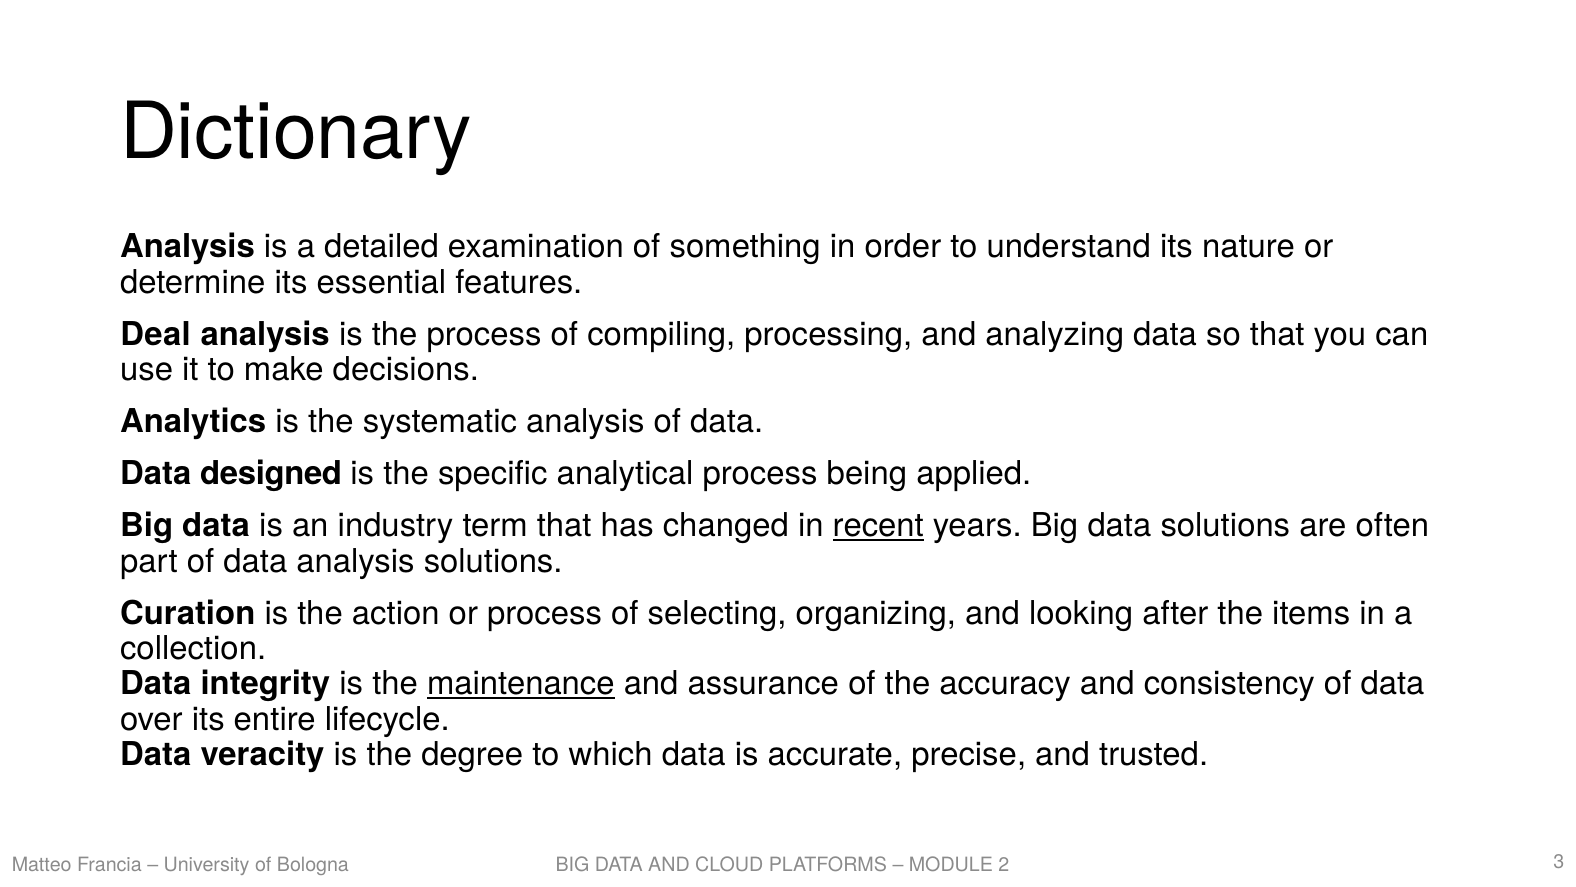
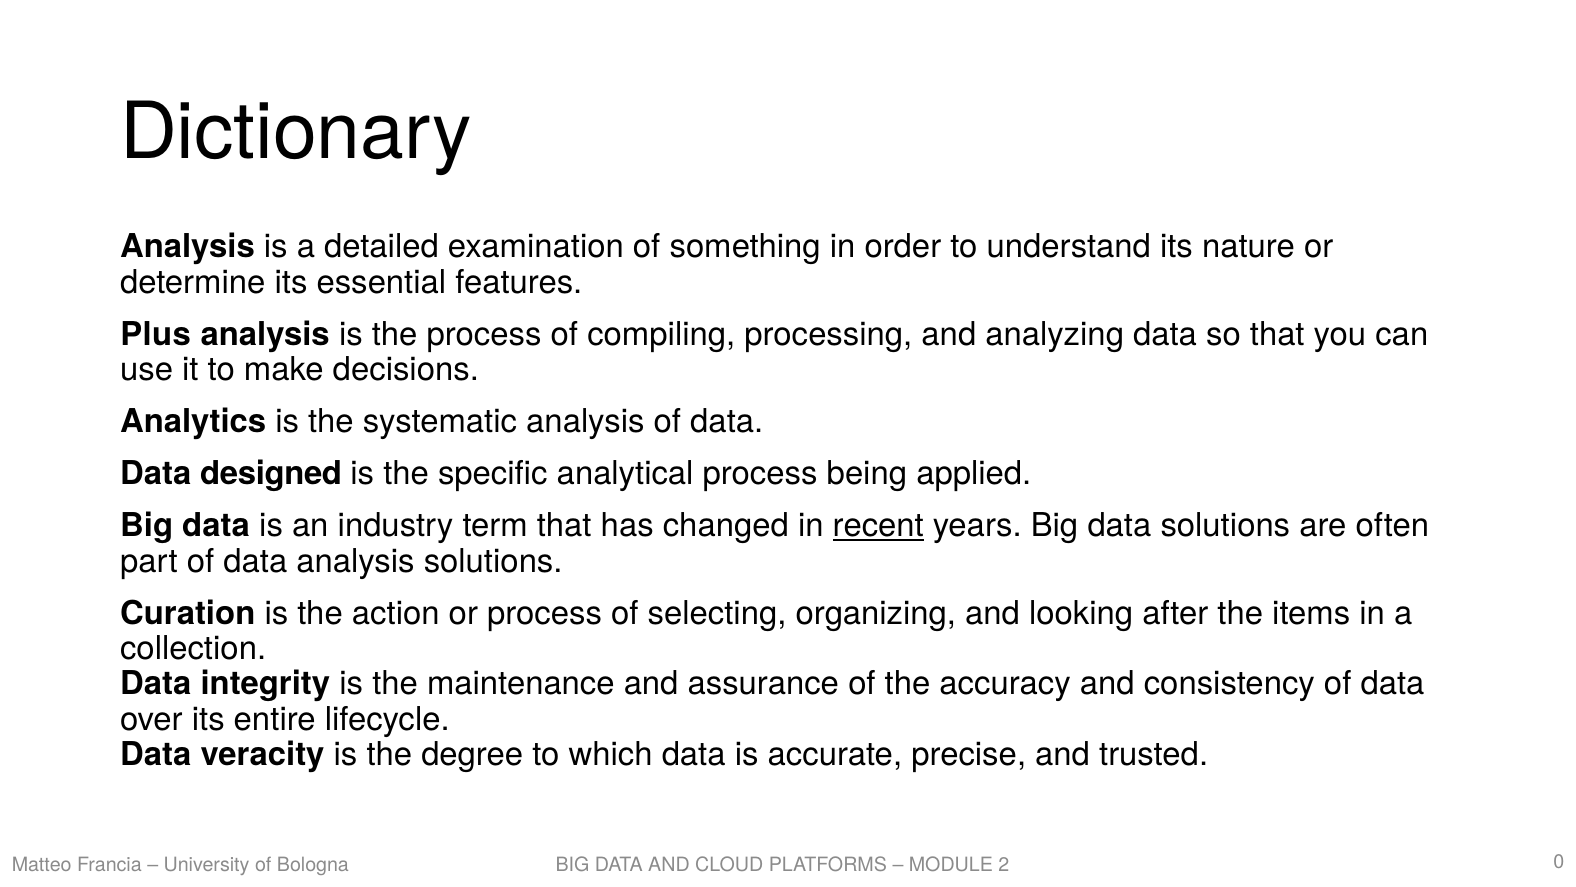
Deal: Deal -> Plus (156, 334)
maintenance underline: present -> none (521, 684)
3: 3 -> 0 (1559, 862)
